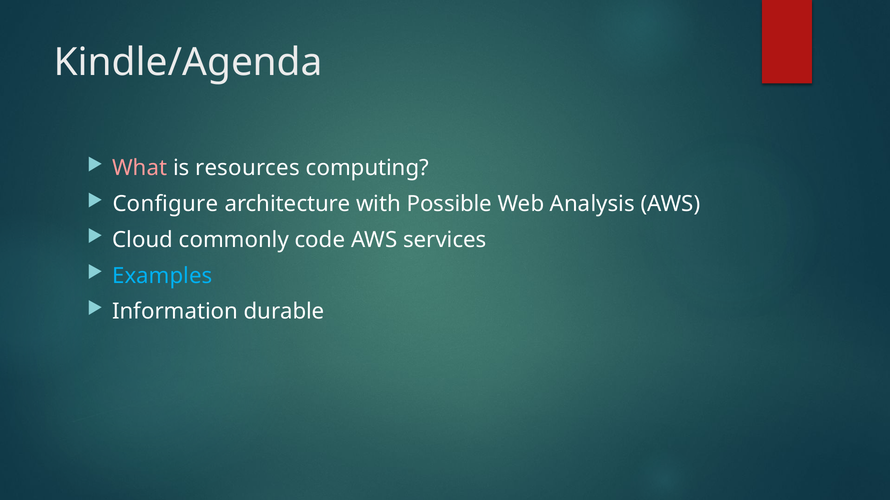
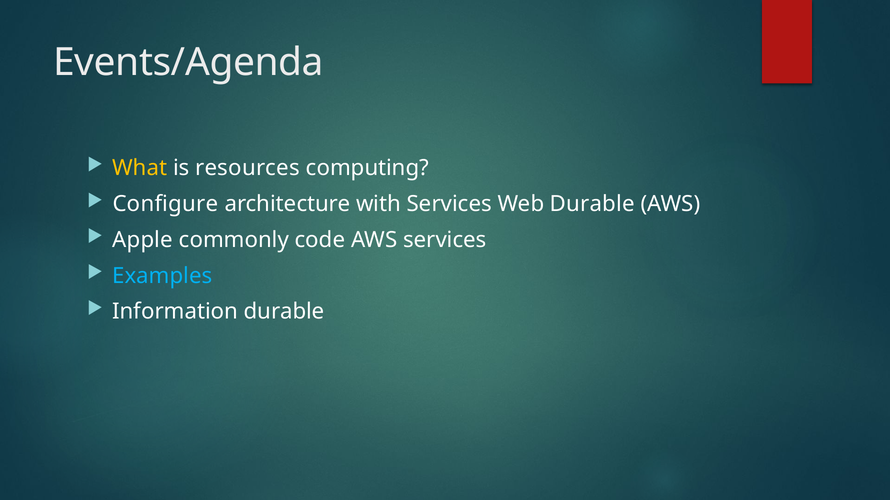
Kindle/Agenda: Kindle/Agenda -> Events/Agenda (188, 62)
What colour: pink -> yellow (140, 168)
with Possible: Possible -> Services (449, 204)
Web Analysis: Analysis -> Durable (592, 204)
Cloud: Cloud -> Apple (143, 240)
